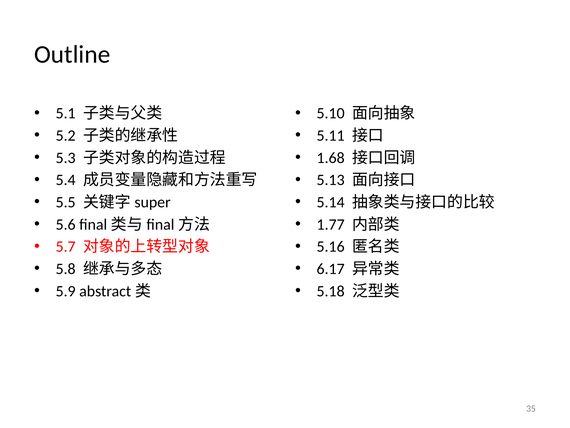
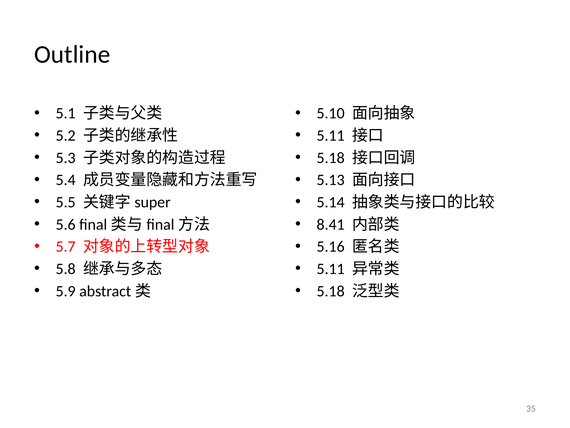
1.68: 1.68 -> 5.18 (331, 158)
1.77: 1.77 -> 8.41 (331, 224)
6.17: 6.17 -> 5.11 (331, 269)
